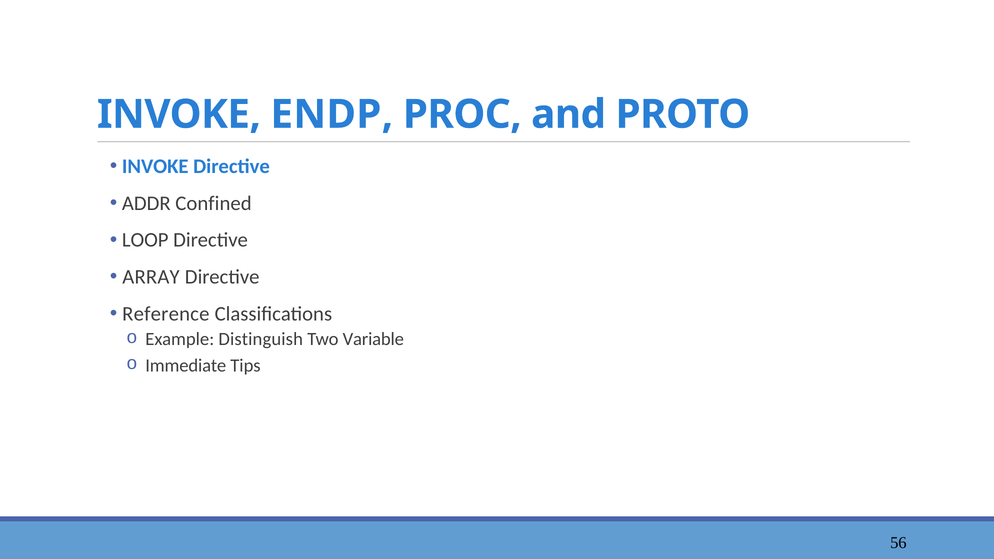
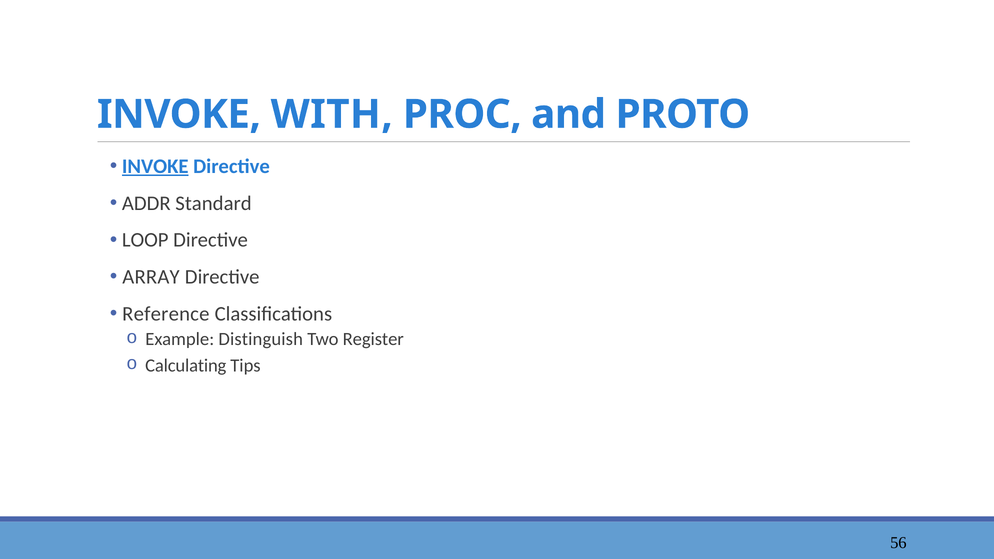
ENDP: ENDP -> WITH (332, 114)
INVOKE underline: none -> present (155, 166)
Confined: Confined -> Standard (214, 203)
Variable: Variable -> Register (373, 339)
Immediate: Immediate -> Calculating (186, 366)
